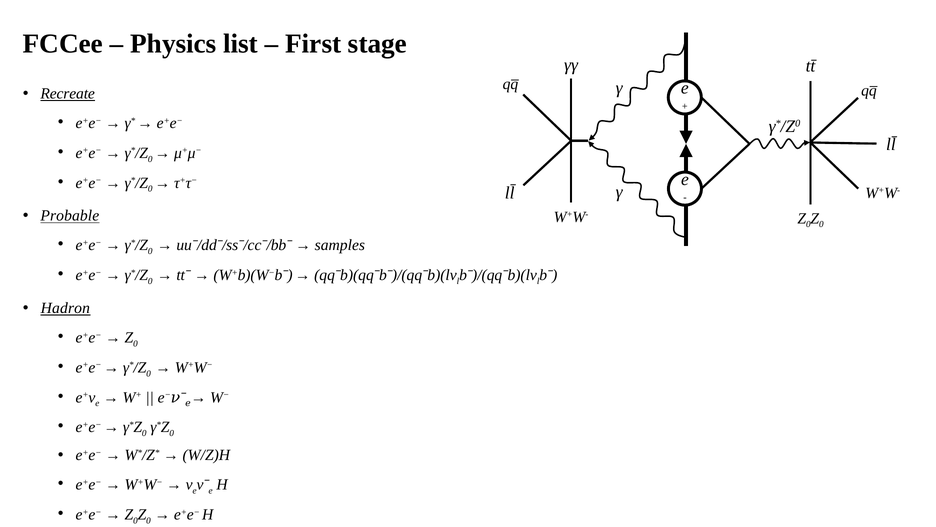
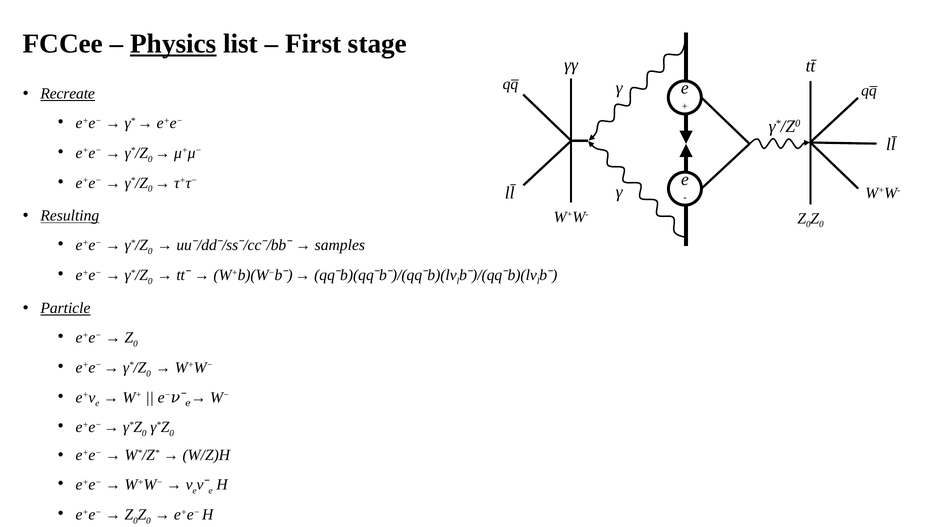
Physics underline: none -> present (173, 44)
Probable: Probable -> Resulting (70, 216)
Hadron: Hadron -> Particle (65, 308)
